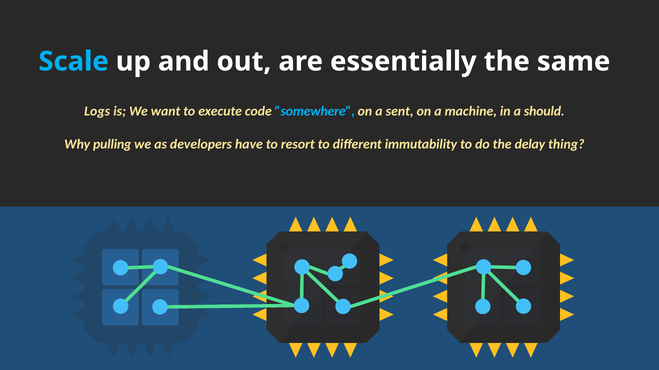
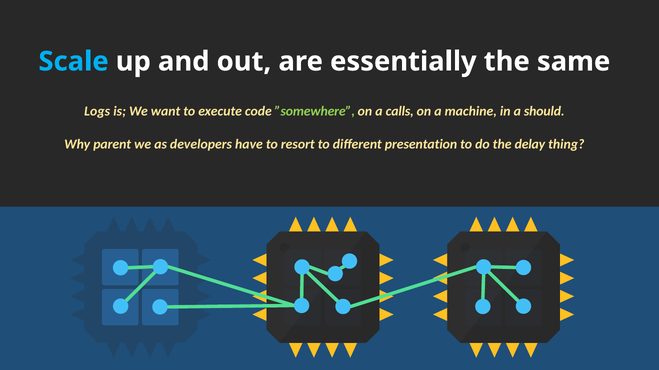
”somewhere colour: light blue -> light green (315, 112)
sent: sent -> calls (400, 112)
pulling: pulling -> parent (112, 145)
immutability: immutability -> presentation (421, 145)
